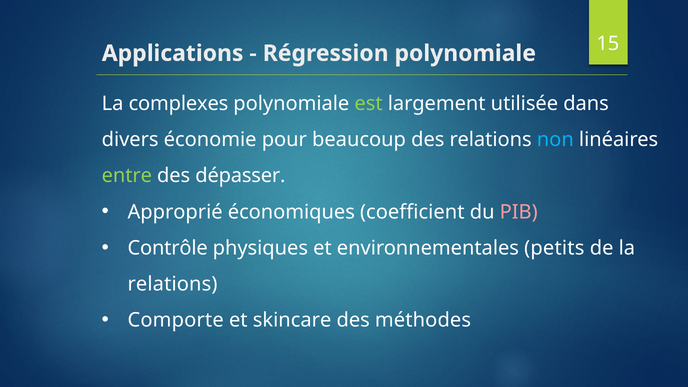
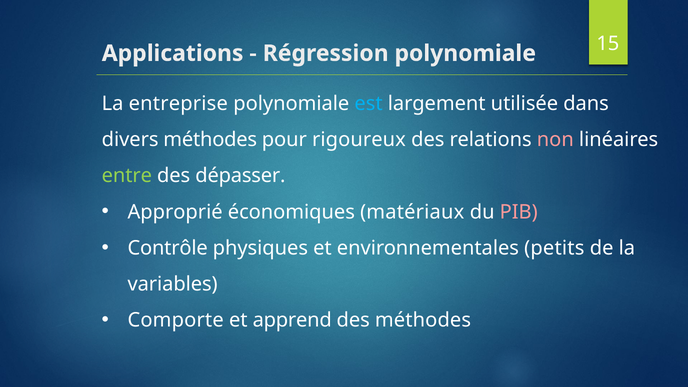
complexes: complexes -> entreprise (178, 104)
est colour: light green -> light blue (369, 104)
divers économie: économie -> méthodes (210, 140)
beaucoup: beaucoup -> rigoureux (359, 140)
non colour: light blue -> pink (555, 140)
coefficient: coefficient -> matériaux (412, 212)
relations: relations -> variables (173, 284)
skincare: skincare -> apprend (292, 320)
